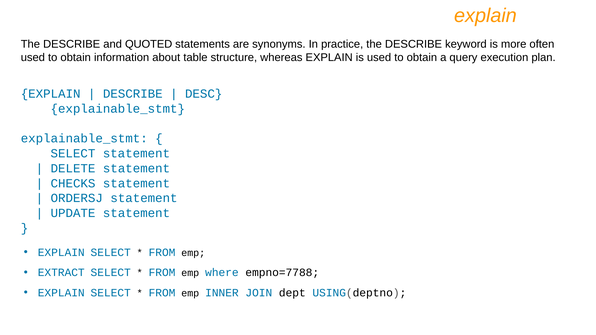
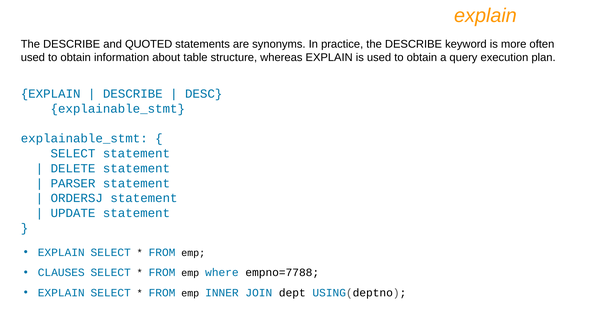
CHECKS: CHECKS -> PARSER (73, 183)
EXTRACT: EXTRACT -> CLAUSES (61, 273)
